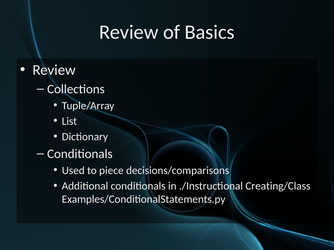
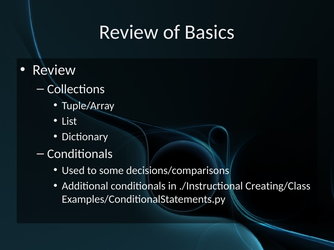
piece: piece -> some (111, 171)
